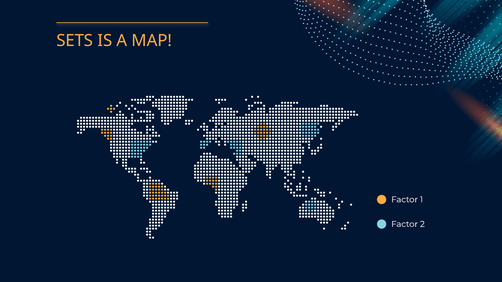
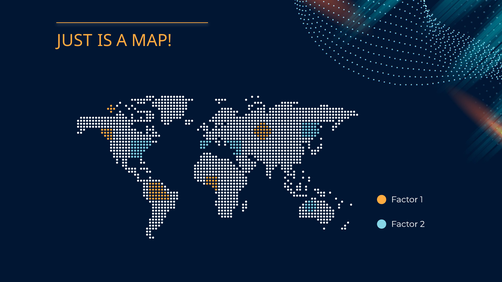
SETS: SETS -> JUST (75, 41)
